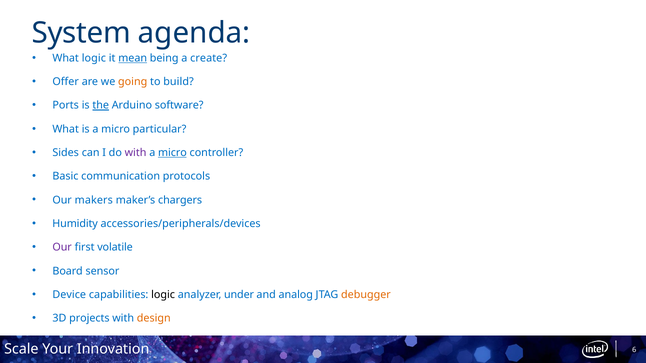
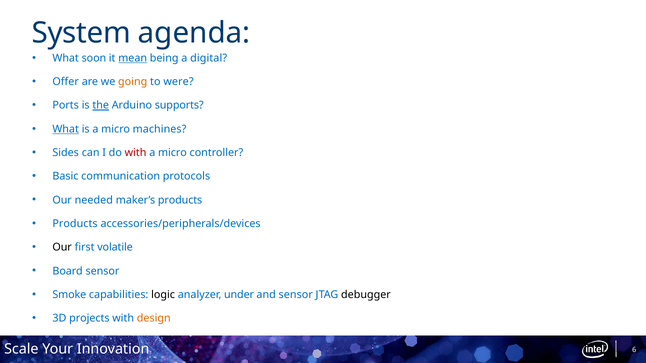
What logic: logic -> soon (94, 58)
create: create -> digital (209, 58)
build: build -> were (178, 82)
software: software -> supports (179, 106)
What underline: none -> present (66, 129)
particular: particular -> machines (160, 129)
with colour: purple -> red (136, 153)
micro underline: present -> none (172, 153)
makers: makers -> needed (94, 200)
maker’s chargers: chargers -> products (180, 200)
Humidity: Humidity -> Products (75, 224)
Our colour: purple -> black (62, 248)
Device: Device -> Smoke (69, 295)
and analog: analog -> sensor (296, 295)
debugger colour: orange -> black (366, 295)
